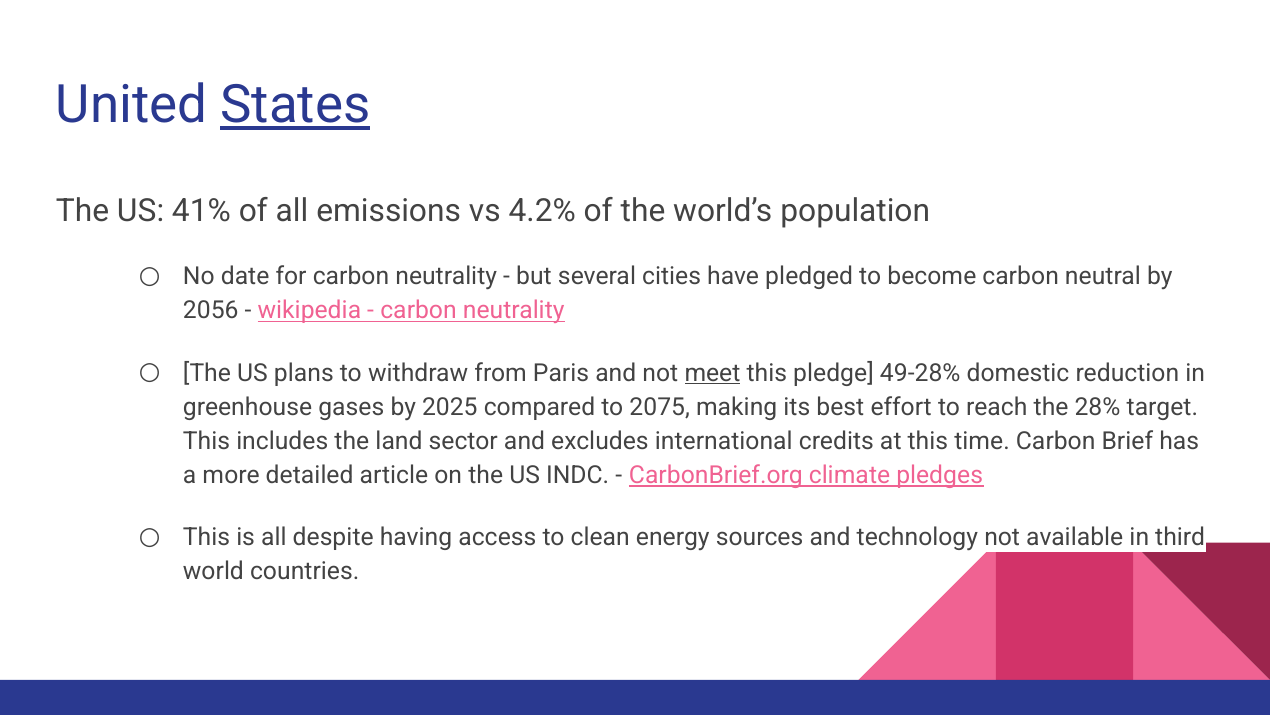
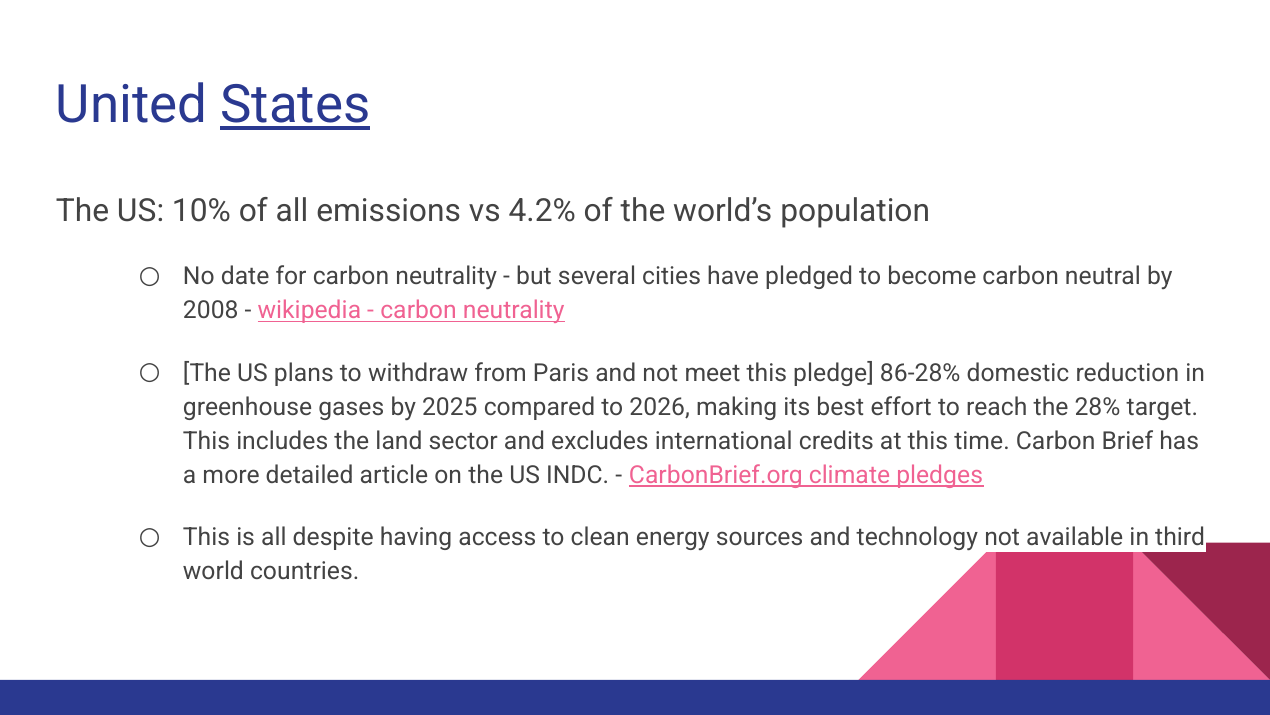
41%: 41% -> 10% (201, 210)
2056: 2056 -> 2008 (211, 310)
meet underline: present -> none (712, 373)
49-28%: 49-28% -> 86-28% (920, 373)
2075: 2075 -> 2026 (660, 407)
